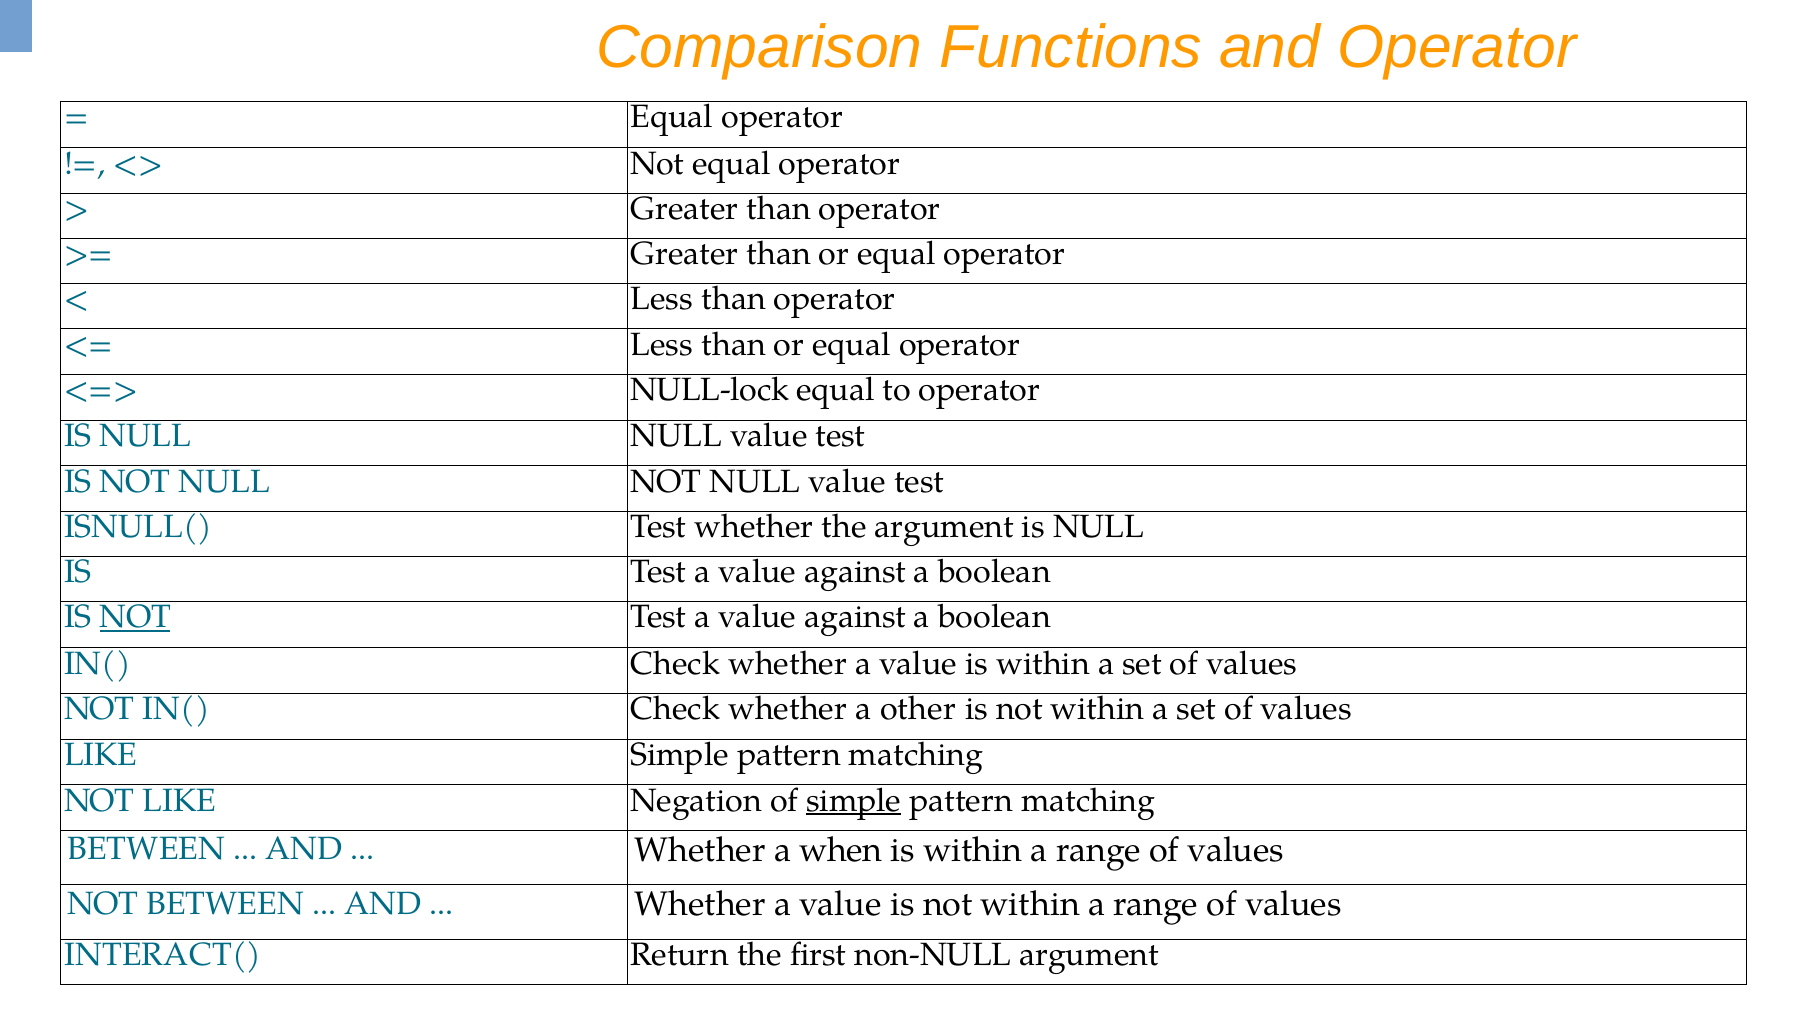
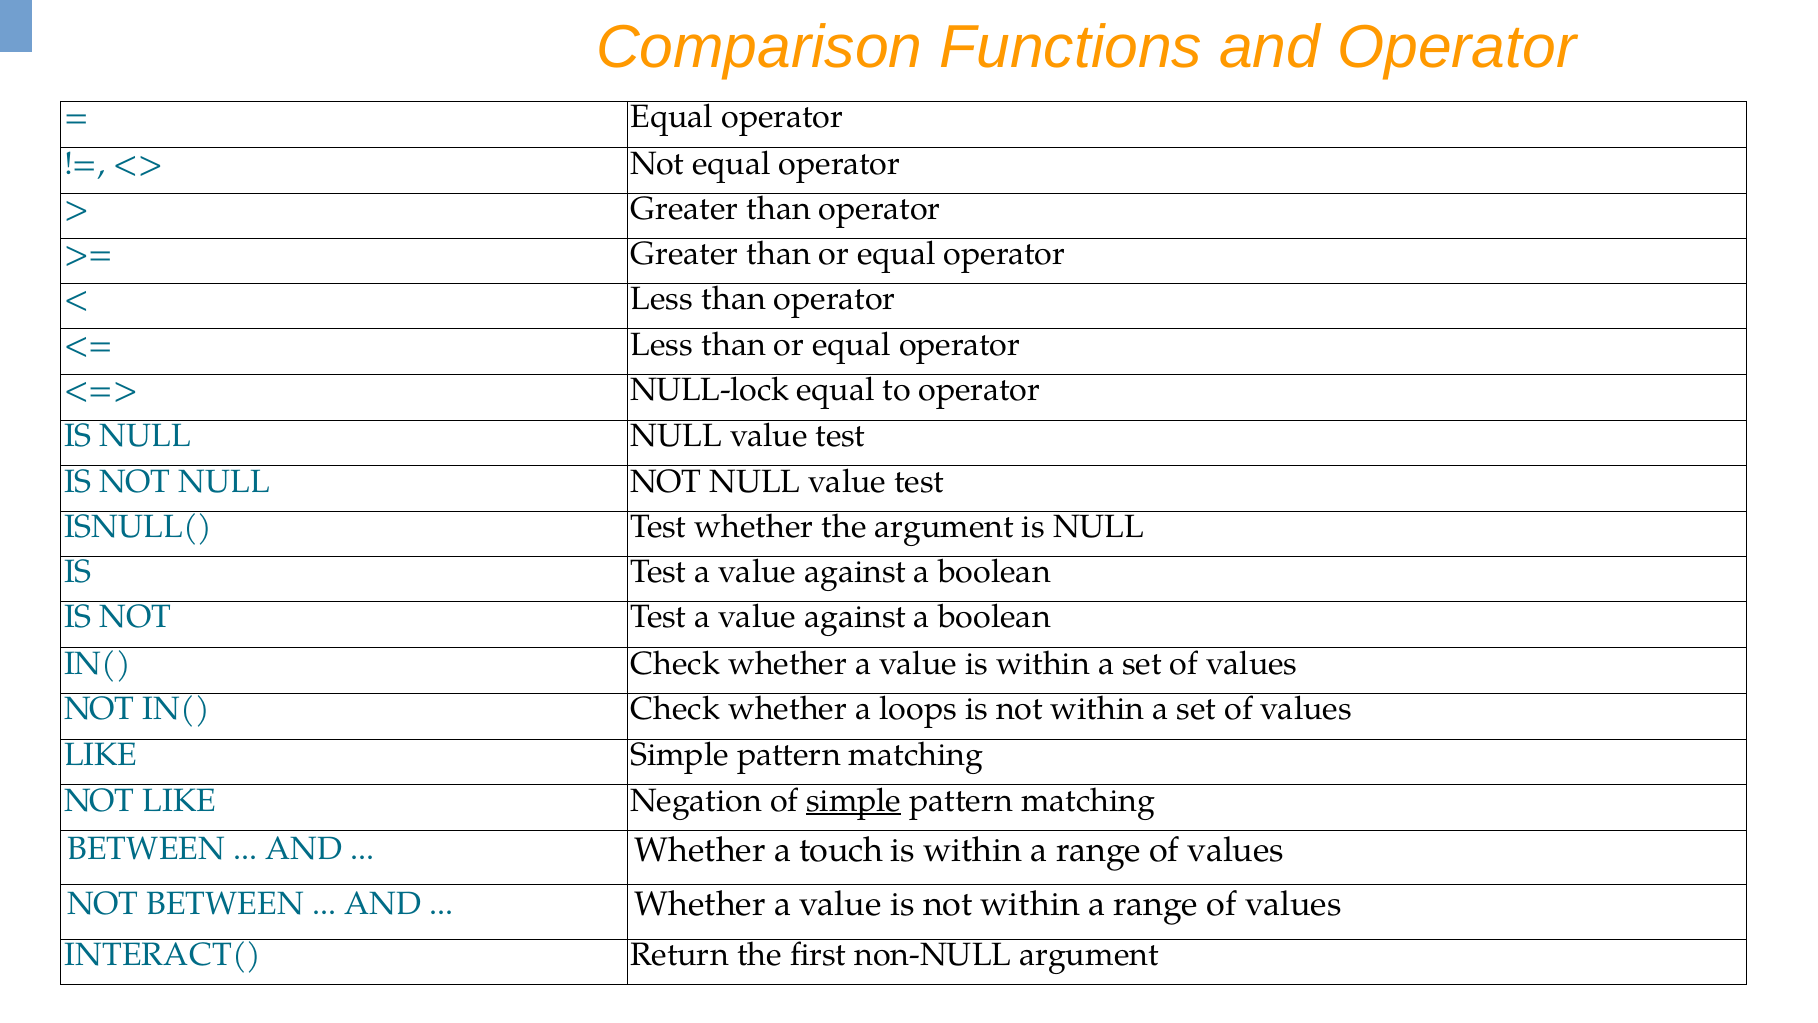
NOT underline: present -> none (135, 617)
other: other -> loops (918, 709)
when: when -> touch (841, 850)
